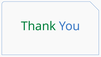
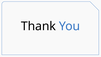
Thank colour: green -> black (38, 26)
